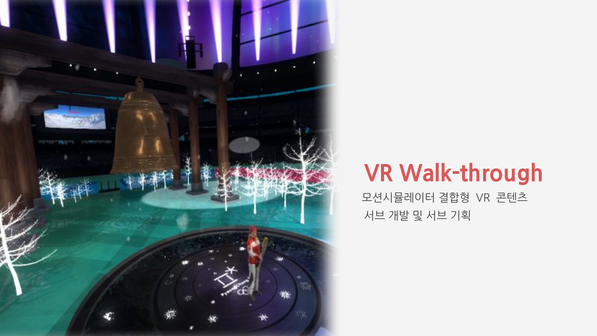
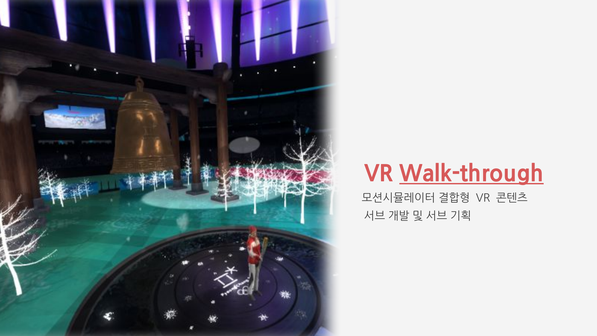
Walk-through underline: none -> present (472, 174)
